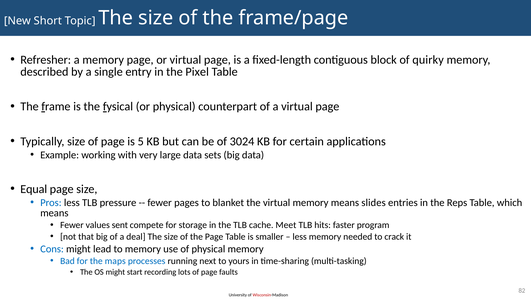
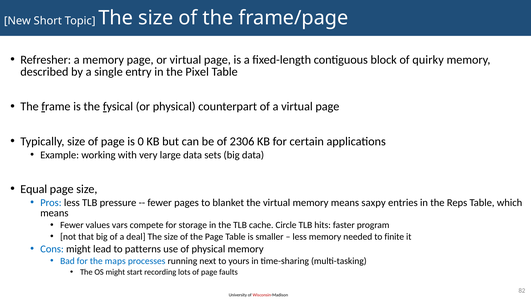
5: 5 -> 0 (141, 141)
3024: 3024 -> 2306 (242, 141)
slides: slides -> saxpy (374, 203)
sent: sent -> vars (120, 225)
Meet: Meet -> Circle (286, 225)
crack: crack -> finite (394, 237)
to memory: memory -> patterns (143, 249)
